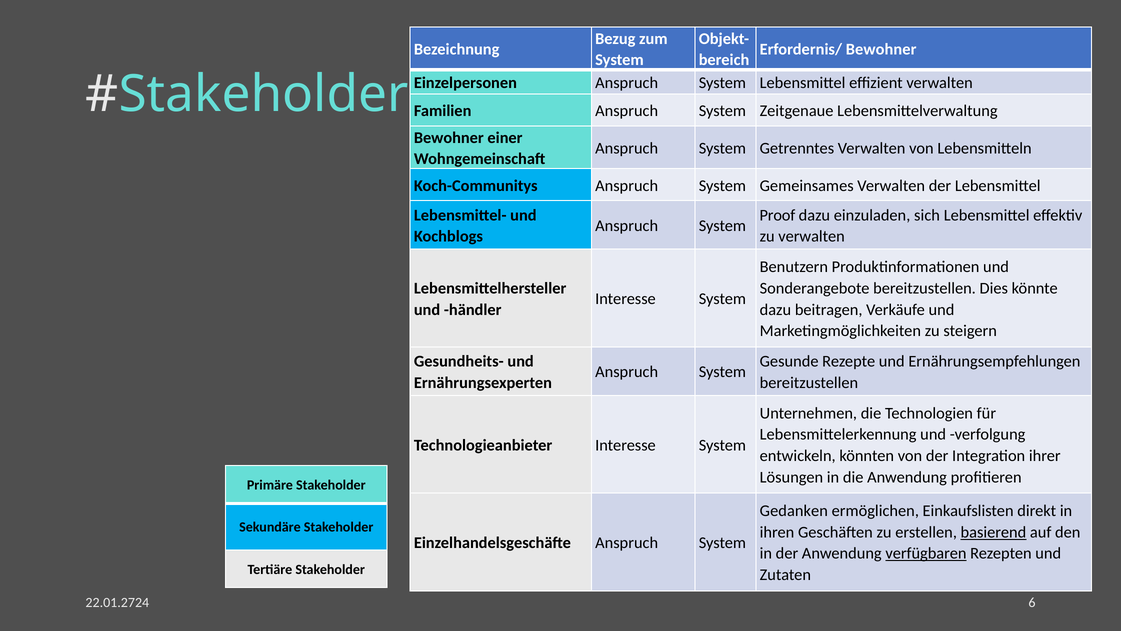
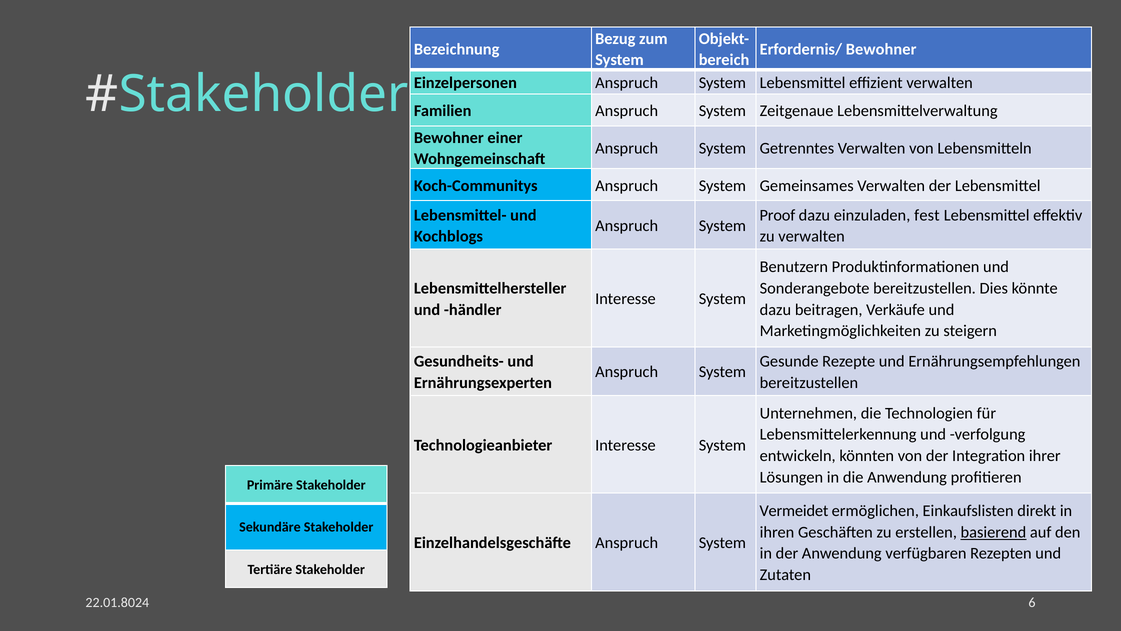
sich: sich -> fest (927, 215)
Gedanken: Gedanken -> Vermeidet (794, 511)
verfügbaren underline: present -> none (926, 553)
22.01.2724: 22.01.2724 -> 22.01.8024 (117, 602)
